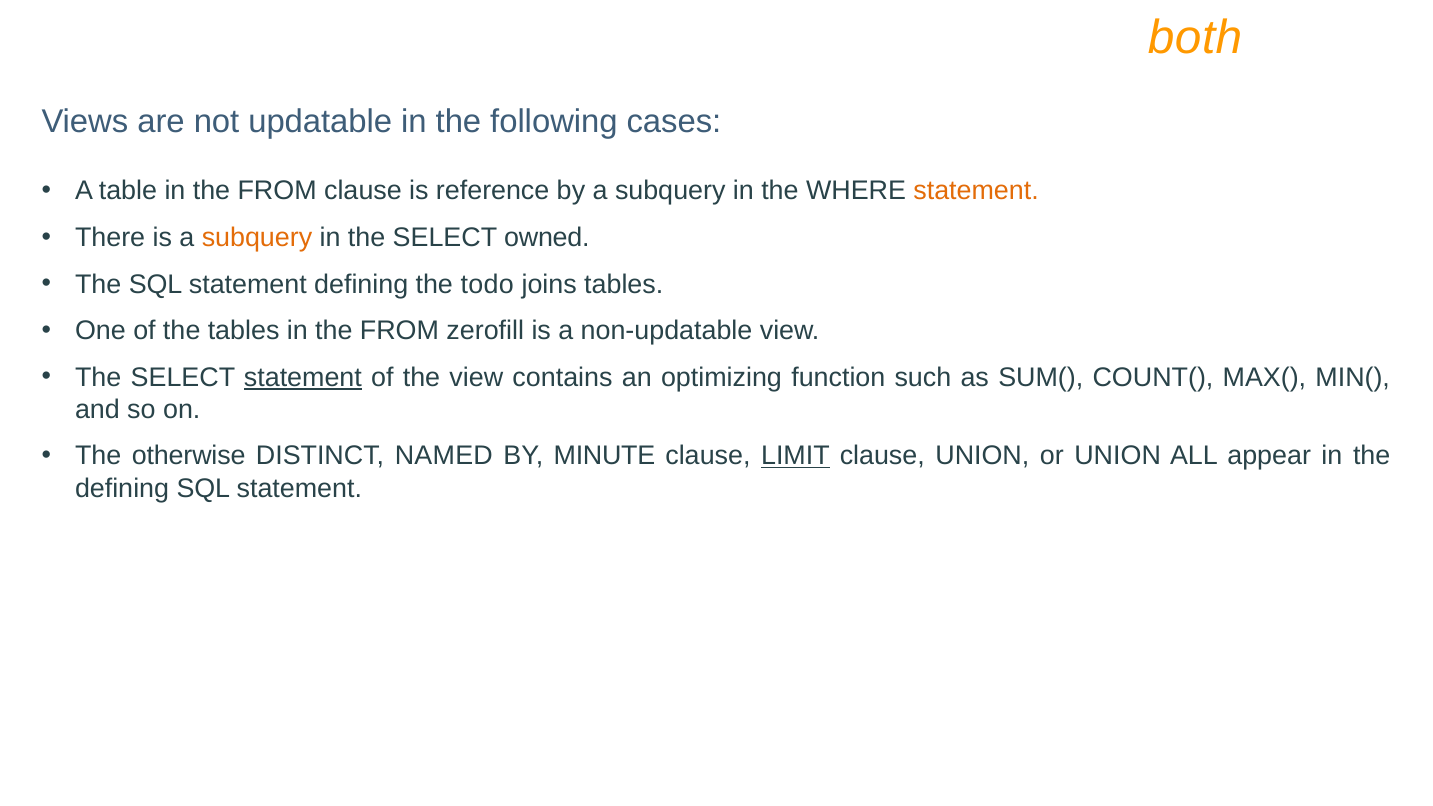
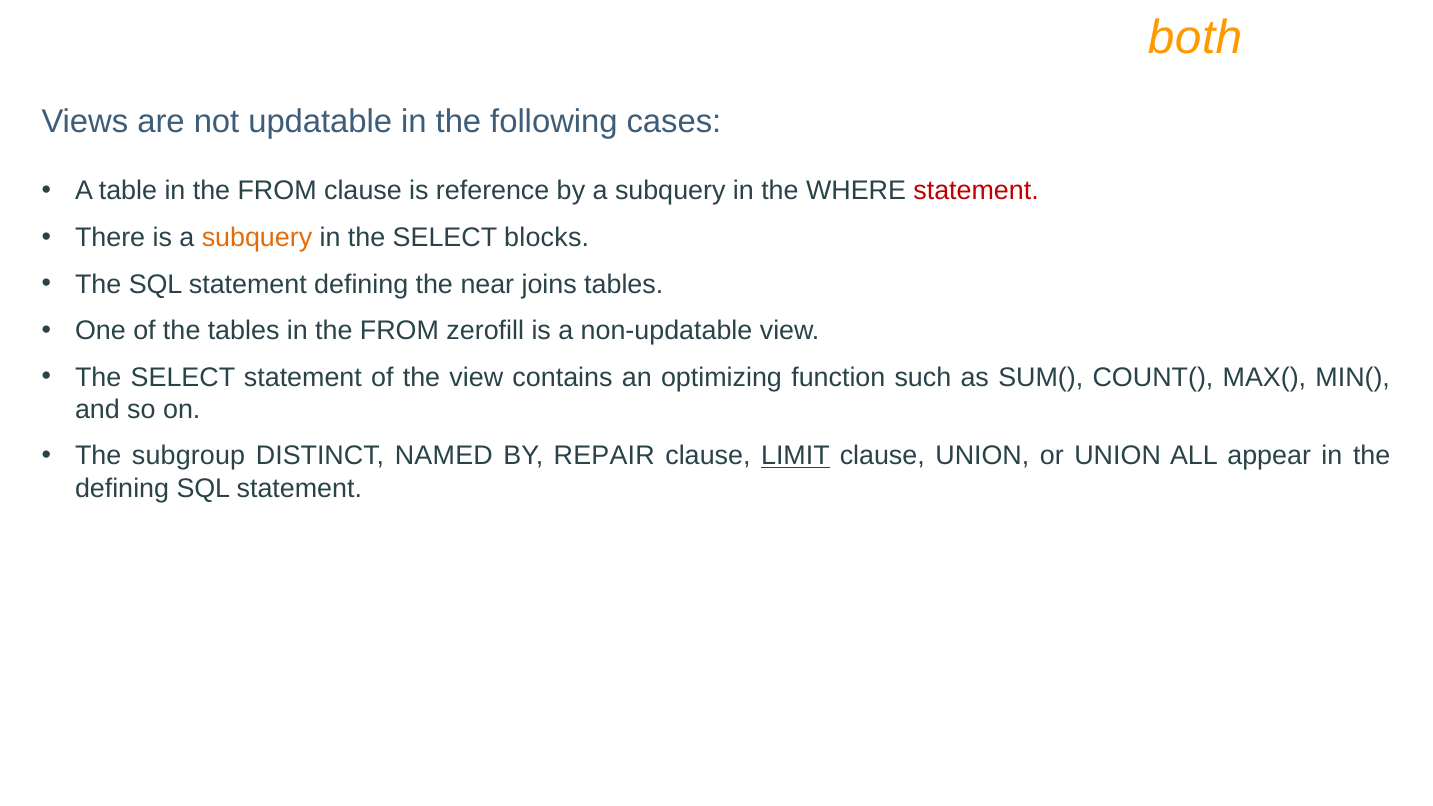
statement colour: orange -> red (976, 191)
owned: owned -> blocks (547, 238)
todo: todo -> near (487, 284)
statement underline: present -> none (303, 377)
otherwise: otherwise -> subgroup (189, 456)
MINUTE: MINUTE -> REPAIR (604, 456)
